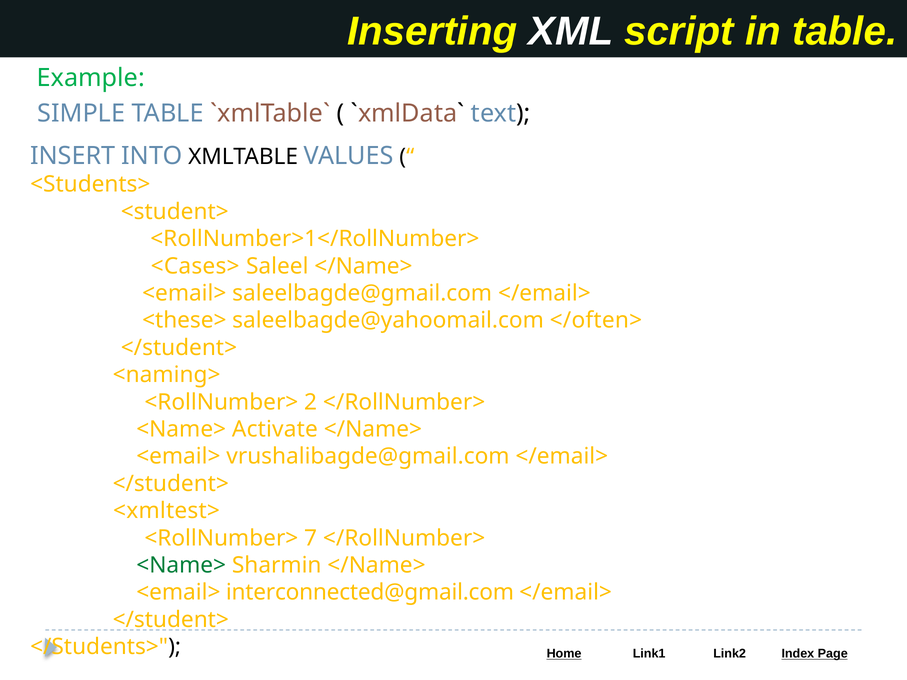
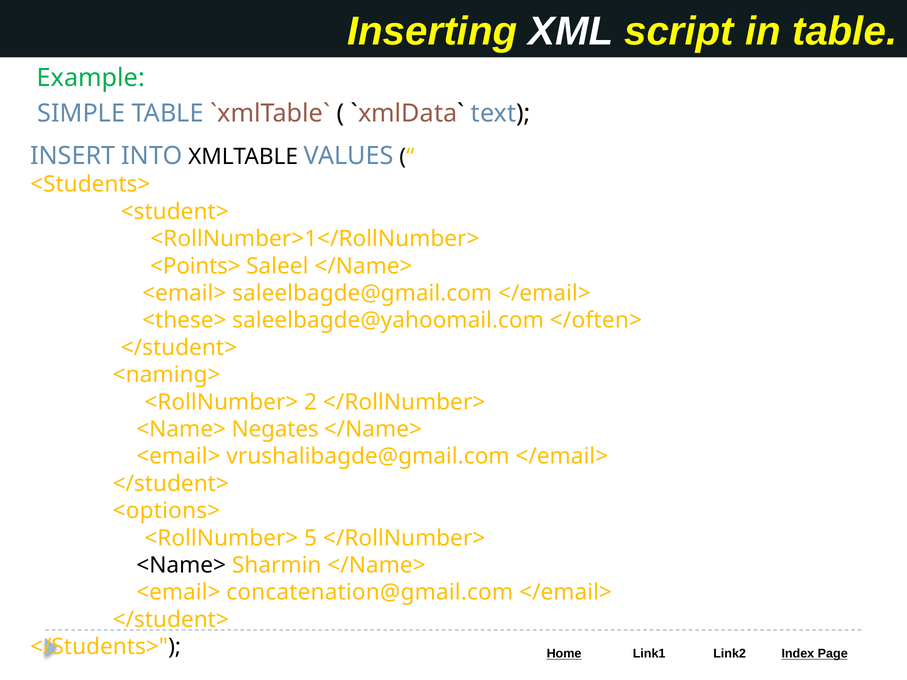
<Cases>: <Cases> -> <Points> (195, 266)
Activate: Activate -> Negates (275, 429)
<xmltest>: <xmltest> -> <options> (167, 511)
7: 7 -> 5 (311, 538)
<Name> colour: green -> black (181, 565)
interconnected@gmail.com: interconnected@gmail.com -> concatenation@gmail.com (370, 593)
